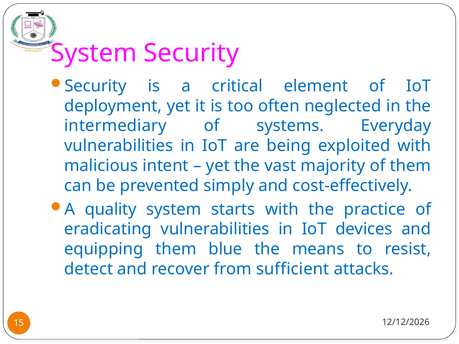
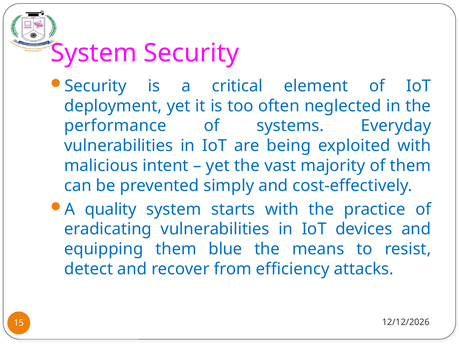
intermediary: intermediary -> performance (115, 126)
sufficient: sufficient -> efficiency (293, 269)
